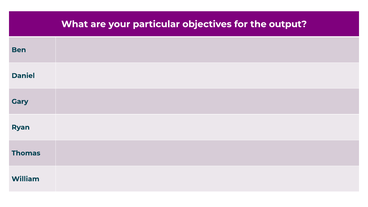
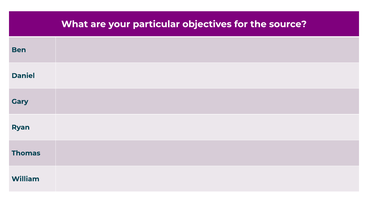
output: output -> source (288, 24)
